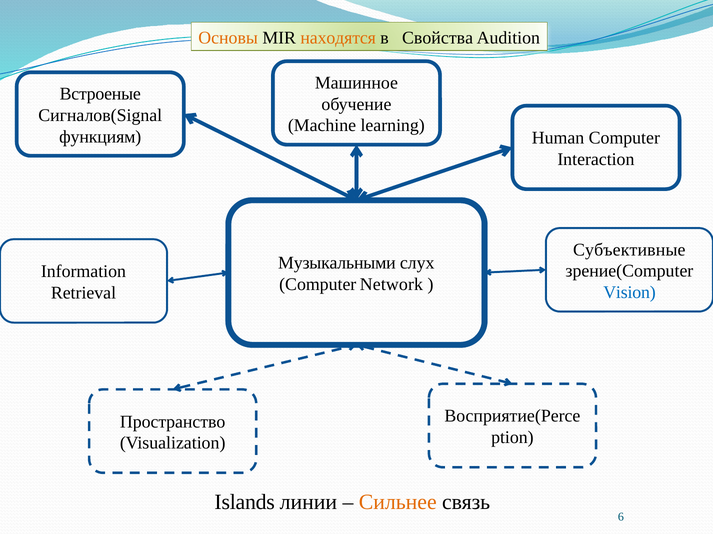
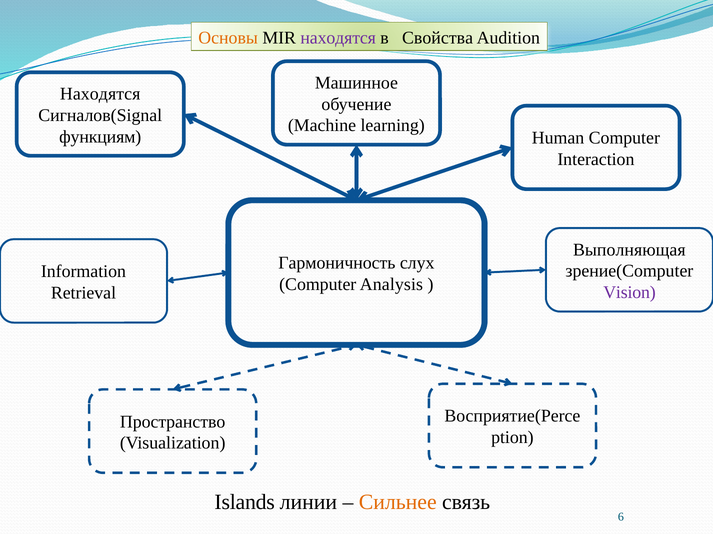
находятся colour: orange -> purple (338, 38)
Встроеные: Встроеные -> Находятся (100, 94)
Субъективные: Субъективные -> Выполняющая (629, 250)
Музыкальными: Музыкальными -> Гармоничность (337, 263)
Network: Network -> Analysis (391, 285)
Vision colour: blue -> purple (630, 293)
